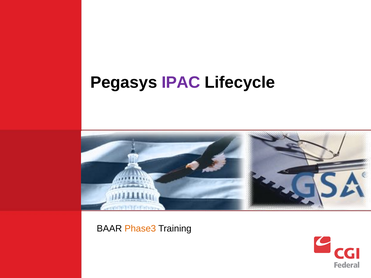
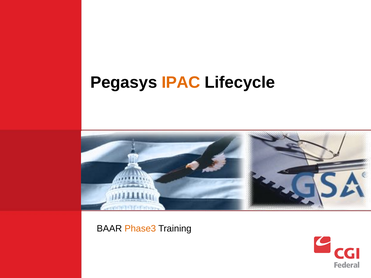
IPAC colour: purple -> orange (181, 82)
